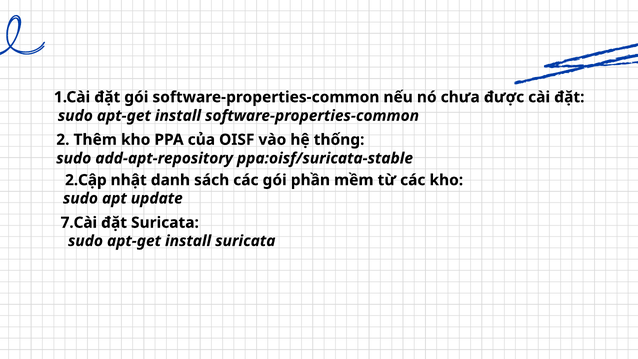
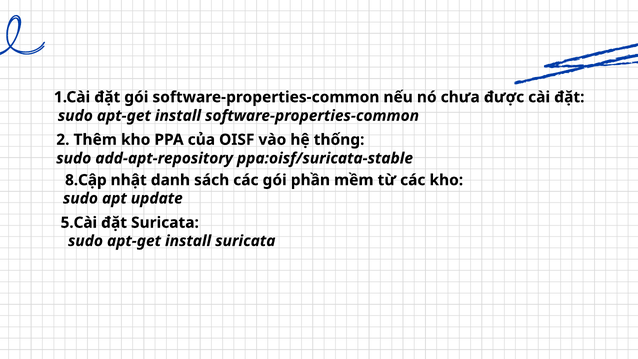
2.Cập: 2.Cập -> 8.Cập (86, 180)
7.Cài: 7.Cài -> 5.Cài (79, 223)
